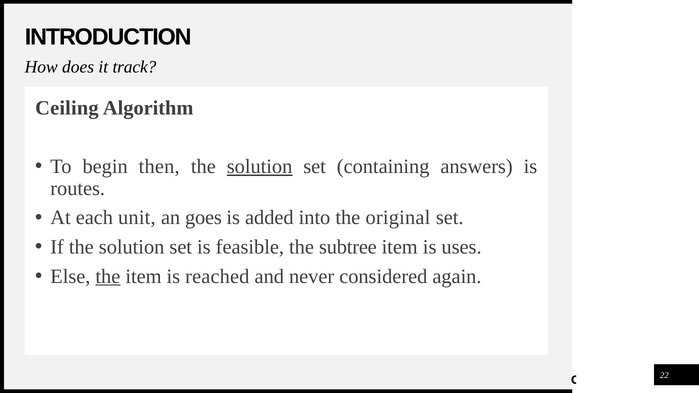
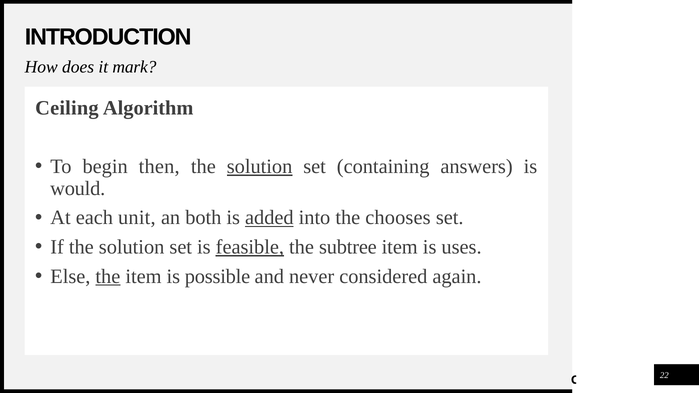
track: track -> mark (134, 67)
routes: routes -> would (78, 189)
goes: goes -> both (203, 218)
added underline: none -> present (269, 218)
original: original -> chooses (398, 218)
feasible underline: none -> present (250, 247)
reached: reached -> possible (218, 276)
